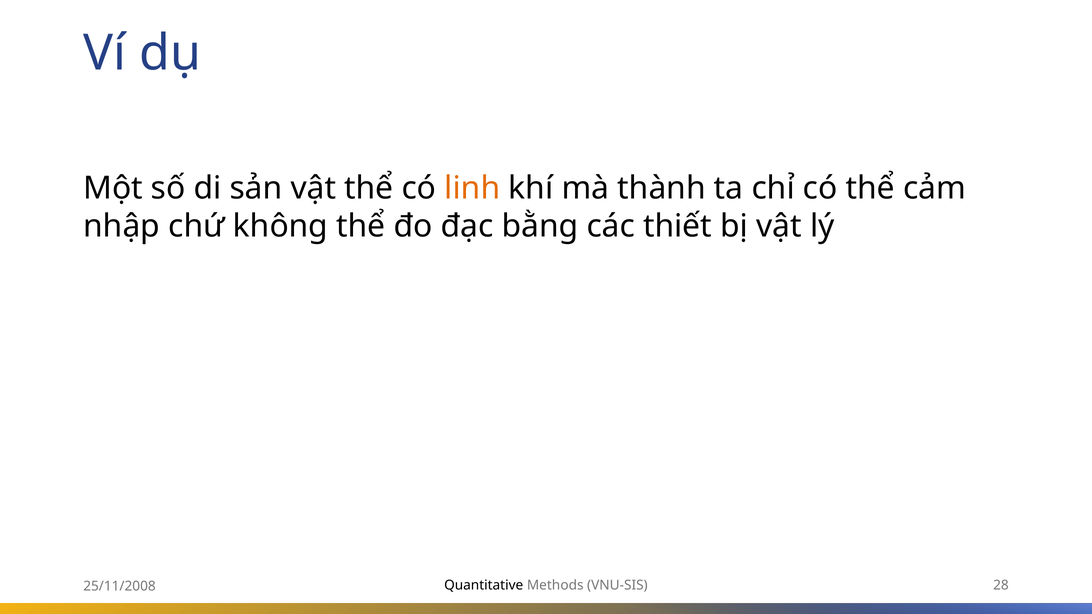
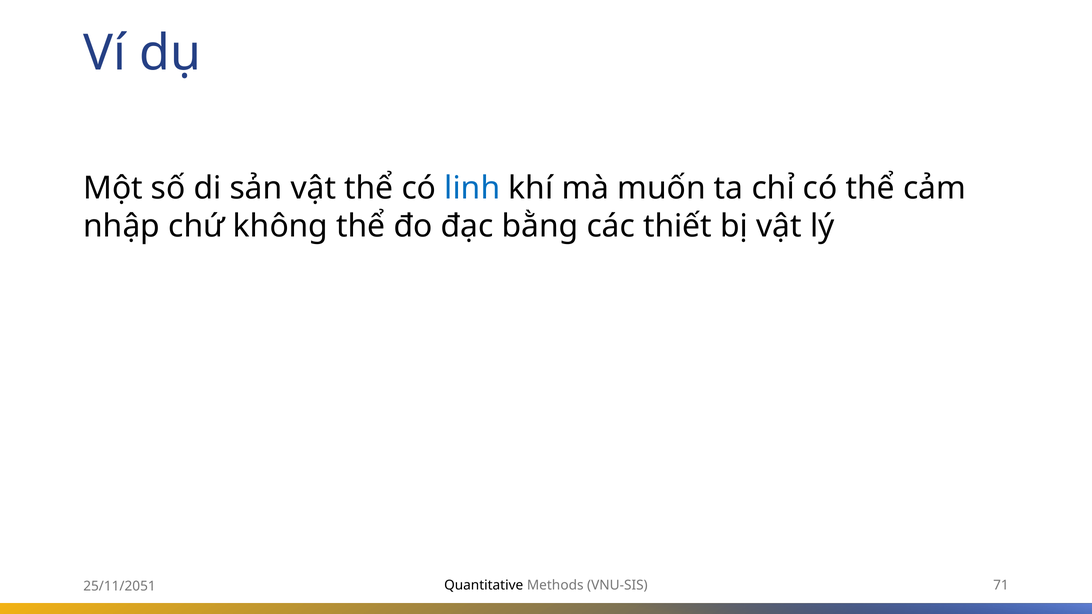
linh colour: orange -> blue (472, 188)
thành: thành -> muốn (662, 188)
28: 28 -> 71 (1001, 585)
25/11/2008: 25/11/2008 -> 25/11/2051 (119, 587)
